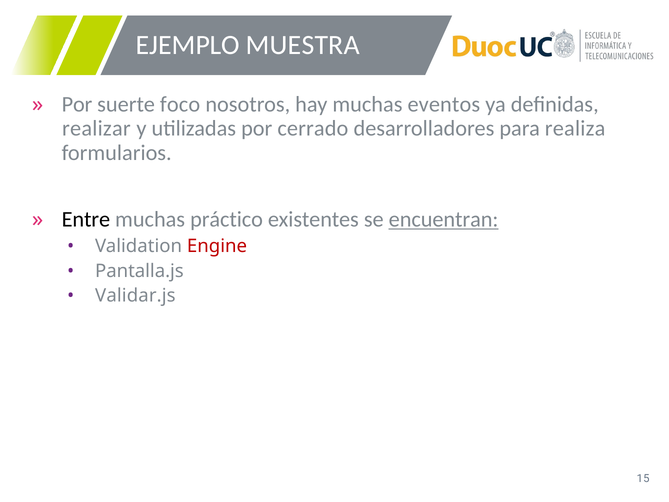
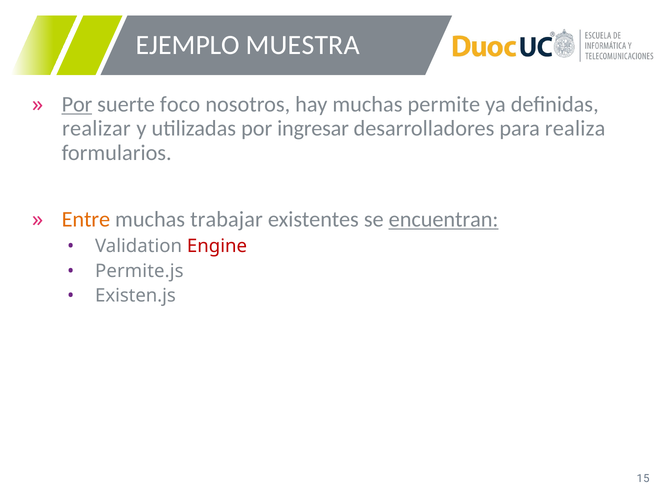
Por underline: none -> present (77, 104)
eventos: eventos -> permite (444, 104)
cerrado: cerrado -> ingresar (313, 128)
Entre colour: black -> orange (86, 219)
práctico: práctico -> trabajar (226, 219)
Pantalla.js: Pantalla.js -> Permite.js (139, 271)
Validar.js: Validar.js -> Existen.js (135, 295)
